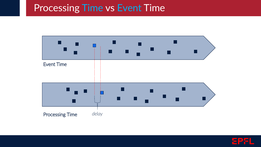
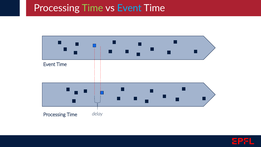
Time colour: light blue -> light green (92, 8)
